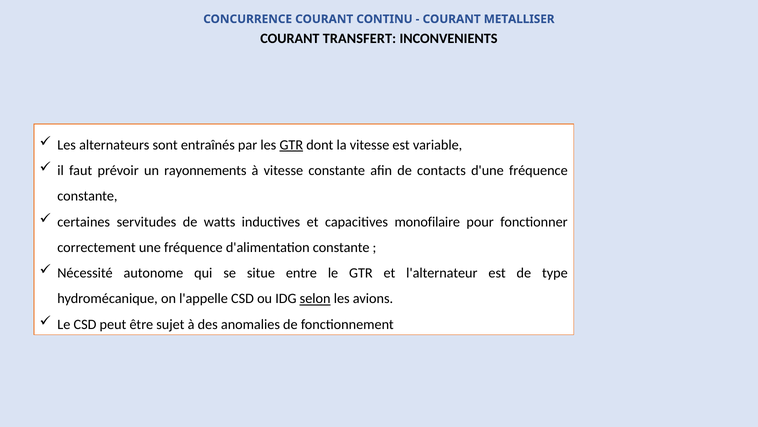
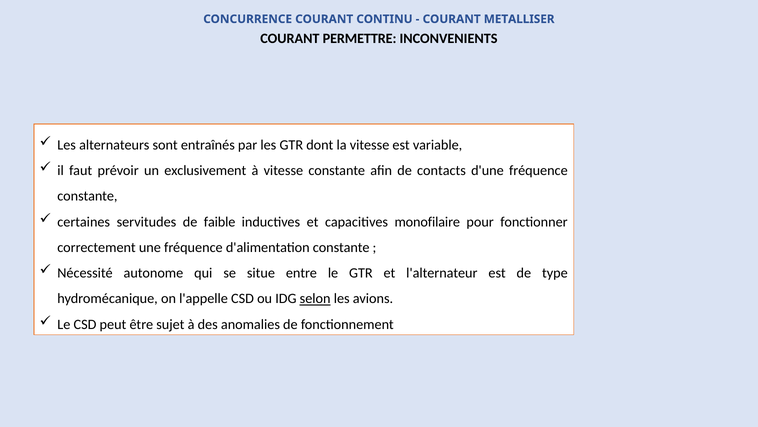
TRANSFERT: TRANSFERT -> PERMETTRE (360, 39)
GTR underline: present -> none (291, 145)
rayonnements: rayonnements -> exclusivement (205, 170)
watts: watts -> faible (220, 222)
